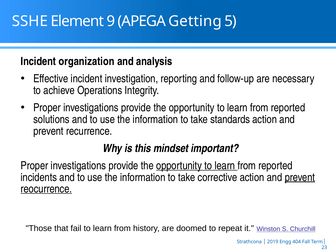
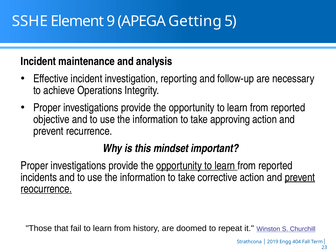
organization: organization -> maintenance (87, 61)
solutions: solutions -> objective (51, 119)
standards: standards -> approving (230, 119)
